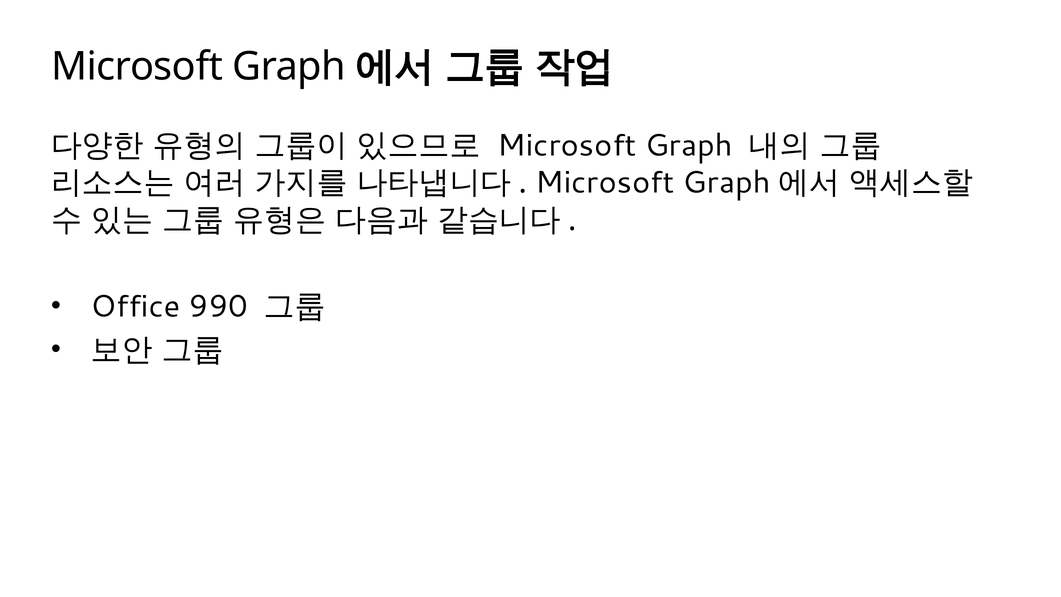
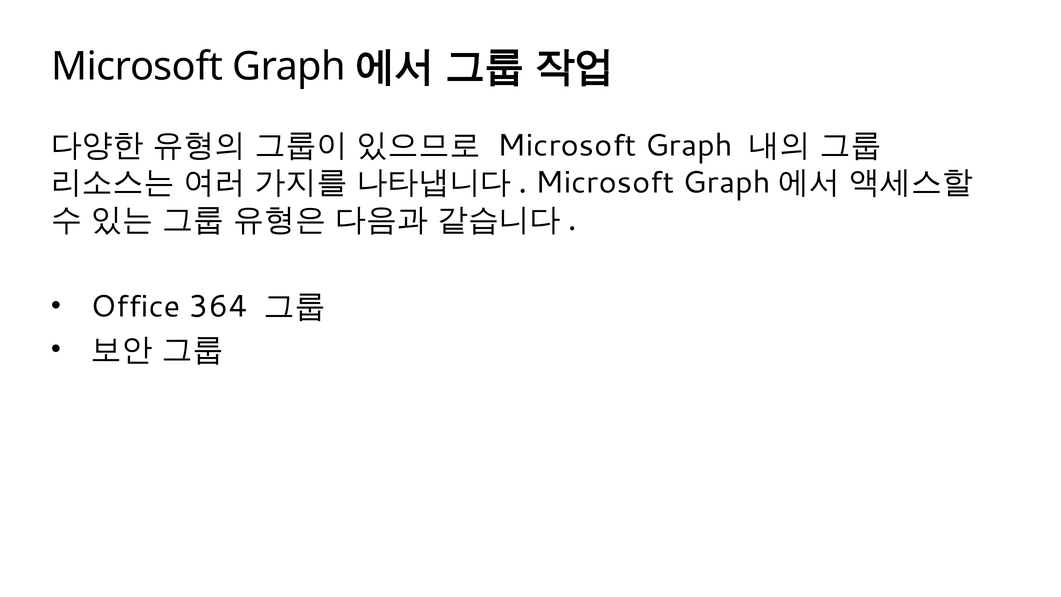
990: 990 -> 364 (218, 307)
